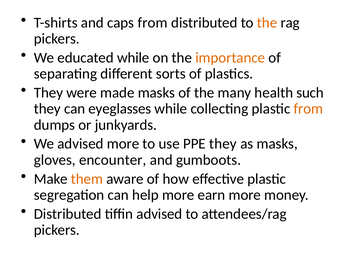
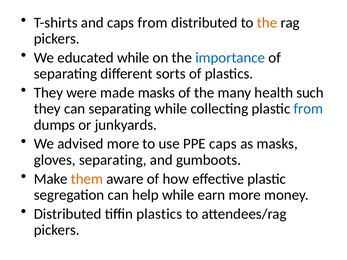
importance colour: orange -> blue (230, 58)
can eyeglasses: eyeglasses -> separating (120, 109)
from colour: orange -> blue (308, 109)
PPE they: they -> caps (223, 144)
gloves encounter: encounter -> separating (113, 160)
help more: more -> while (178, 195)
tiffin advised: advised -> plastics (159, 214)
